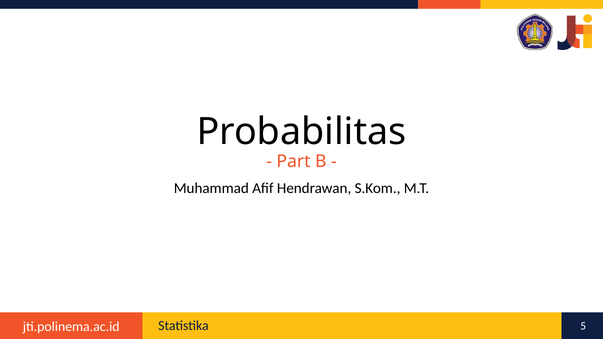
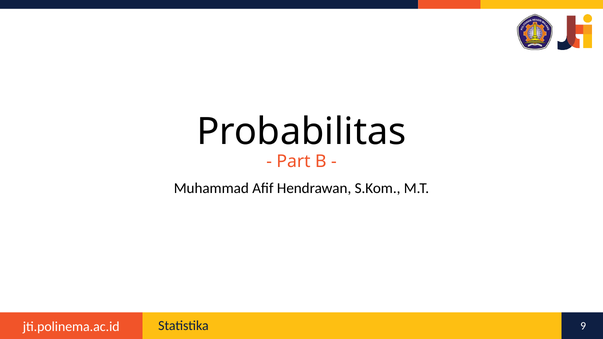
5: 5 -> 9 (583, 326)
